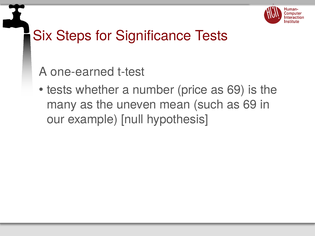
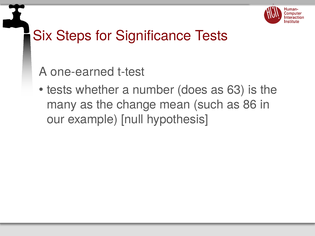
price: price -> does (192, 90)
69: 69 -> 63 (236, 90)
uneven: uneven -> change (136, 105)
such as 69: 69 -> 86 (250, 105)
